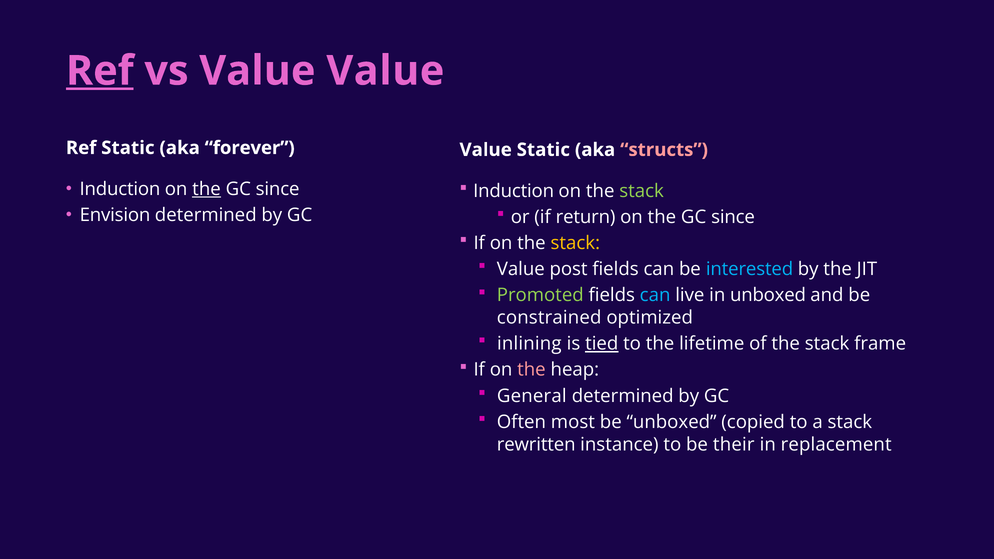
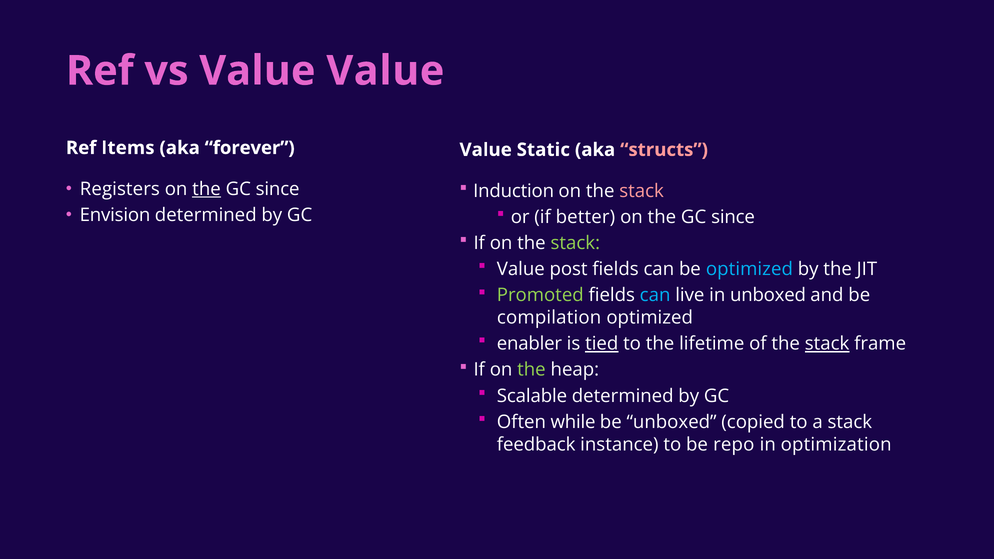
Ref underline: present -> none (100, 71)
Ref Static: Static -> Items (128, 148)
Induction: Induction -> Registers (120, 189)
stack colour: light green -> pink (642, 191)
return: return -> better (585, 217)
stack colour: yellow -> light green (575, 243)
be interested: interested -> optimized (749, 269)
constrained: constrained -> compilation (549, 318)
inlining: inlining -> enabler (529, 344)
stack underline: none -> present (827, 344)
the colour: pink -> light green (531, 370)
General: General -> Scalable (532, 396)
most: most -> while (573, 422)
rewritten: rewritten -> feedback (536, 444)
their: their -> repo (734, 444)
replacement: replacement -> optimization (836, 444)
